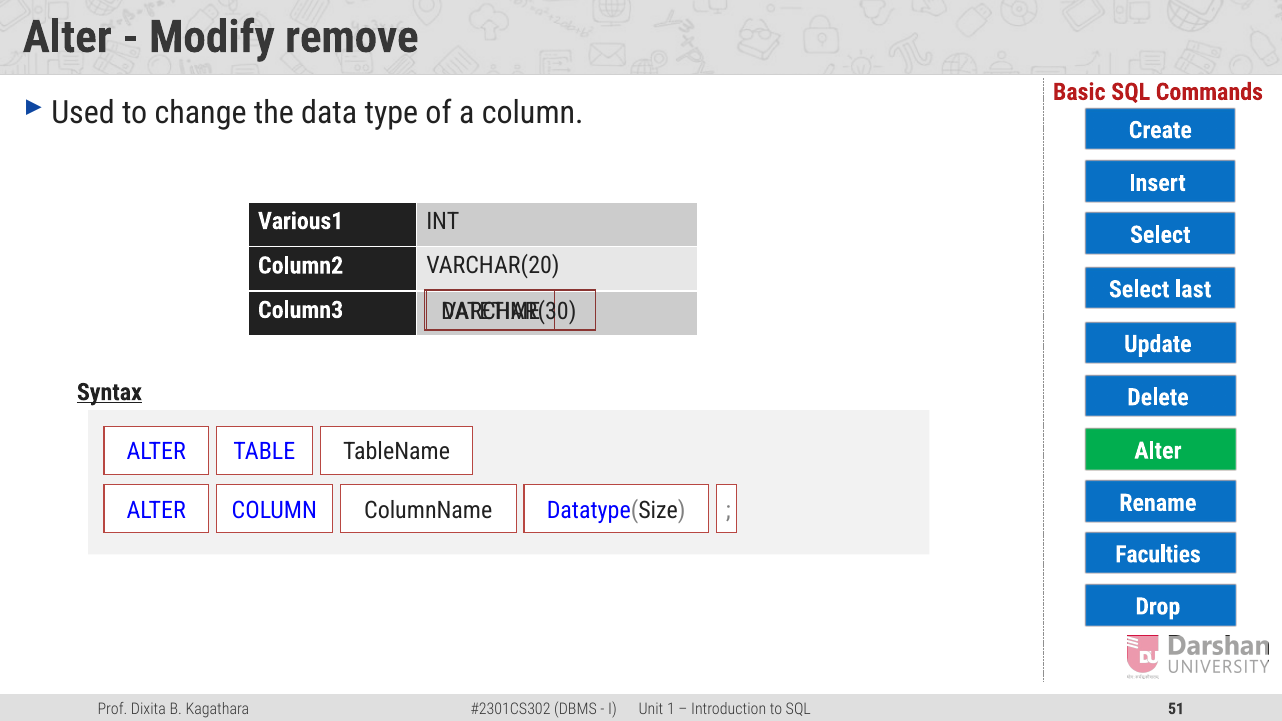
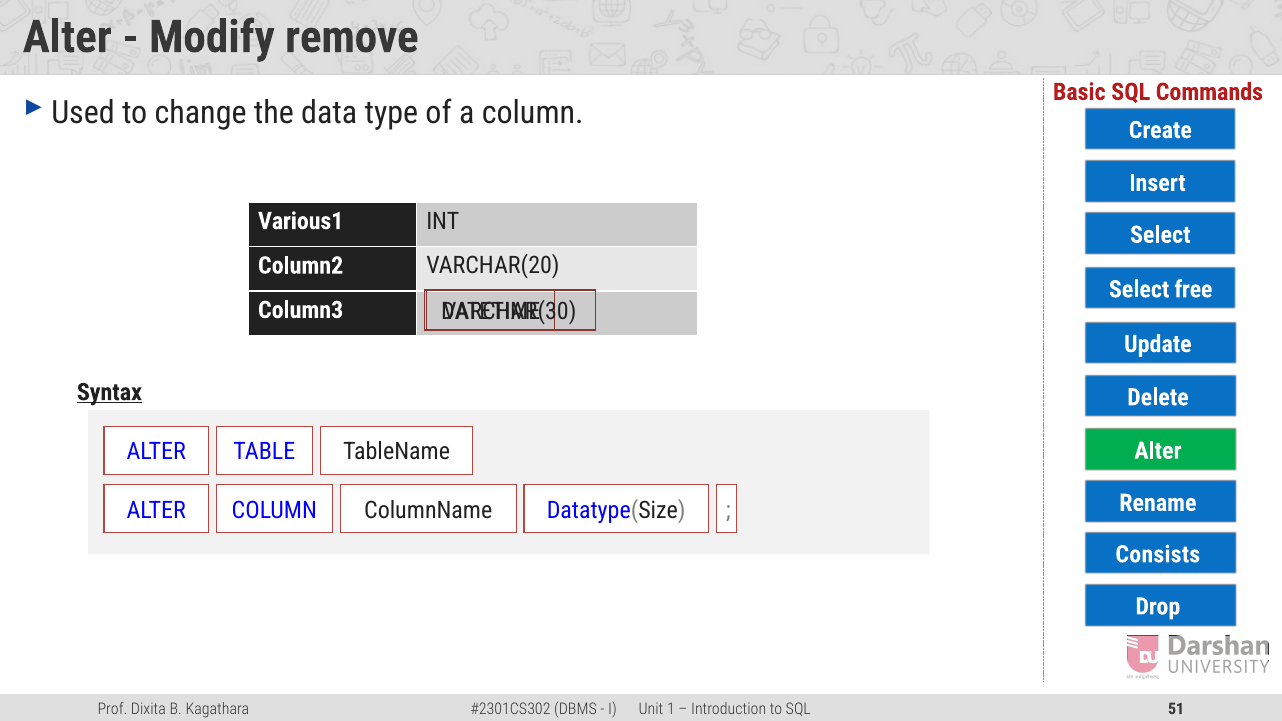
last: last -> free (1193, 289)
Faculties: Faculties -> Consists (1158, 555)
